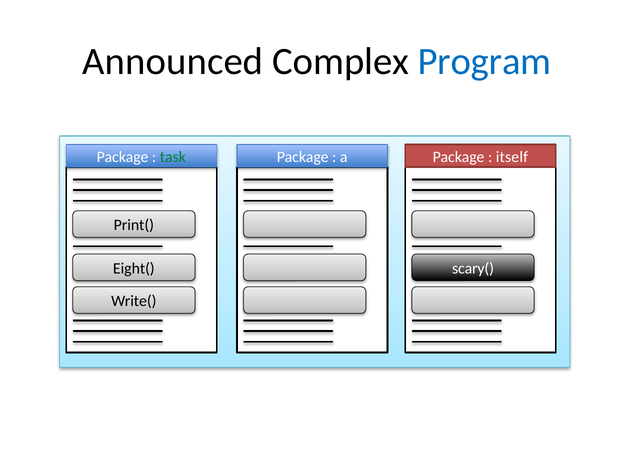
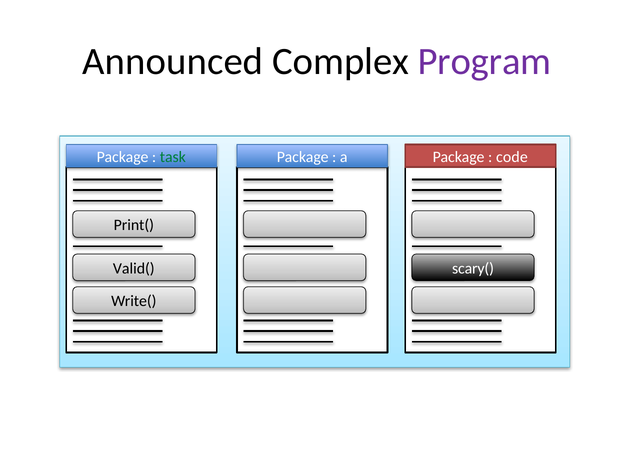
Program colour: blue -> purple (484, 61)
itself: itself -> code (512, 157)
Eight(: Eight( -> Valid( (134, 269)
